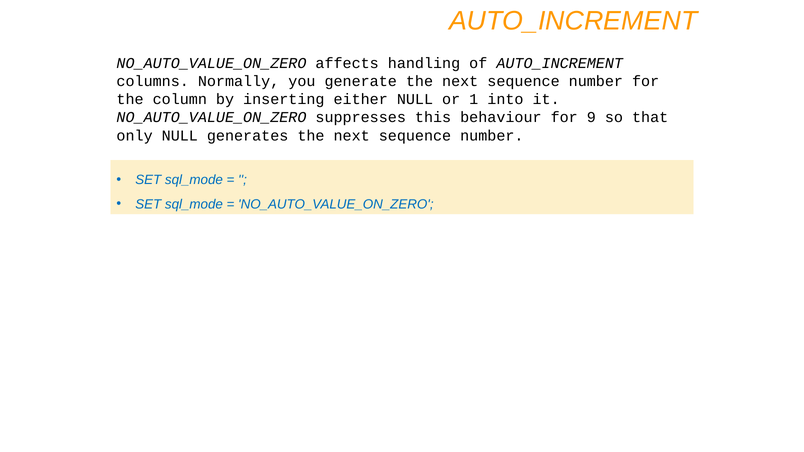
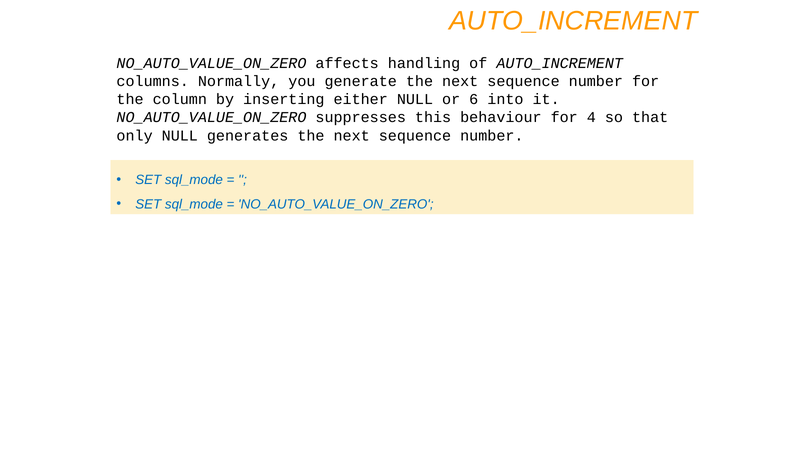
1: 1 -> 6 (474, 99)
9: 9 -> 4 (591, 118)
